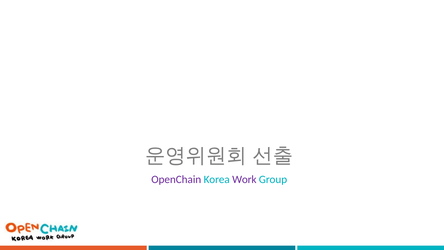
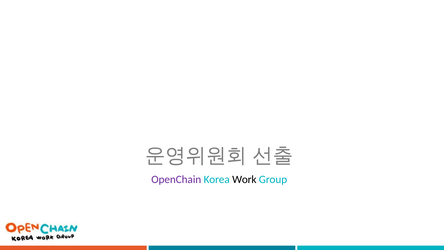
Work colour: purple -> black (244, 179)
